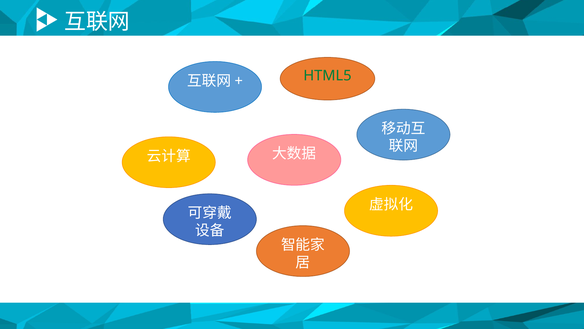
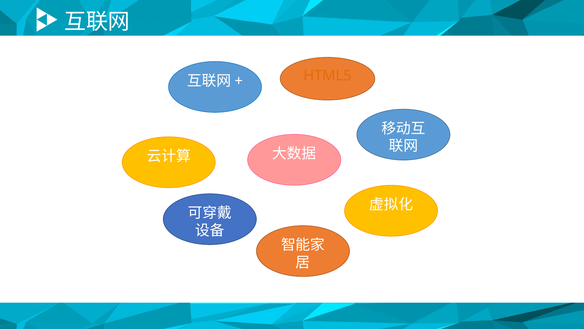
HTML5 colour: green -> orange (327, 75)
